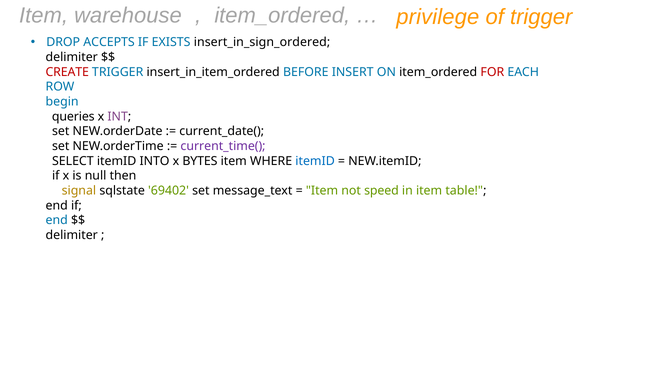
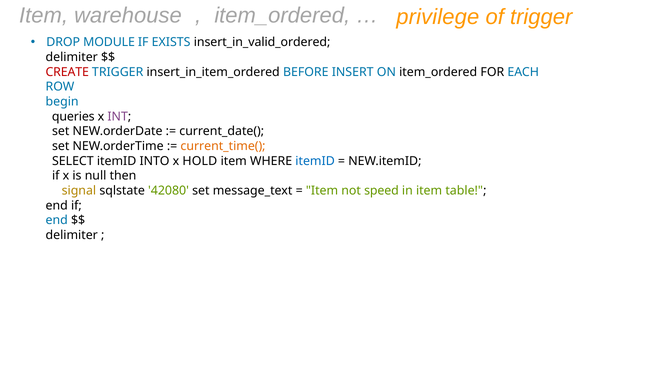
ACCEPTS: ACCEPTS -> MODULE (109, 42)
insert_in_sign_ordered: insert_in_sign_ordered -> insert_in_valid_ordered (262, 42)
FOR colour: red -> black (492, 72)
current_time( colour: purple -> orange (223, 146)
BYTES: BYTES -> HOLD (200, 161)
69402: 69402 -> 42080 (169, 191)
